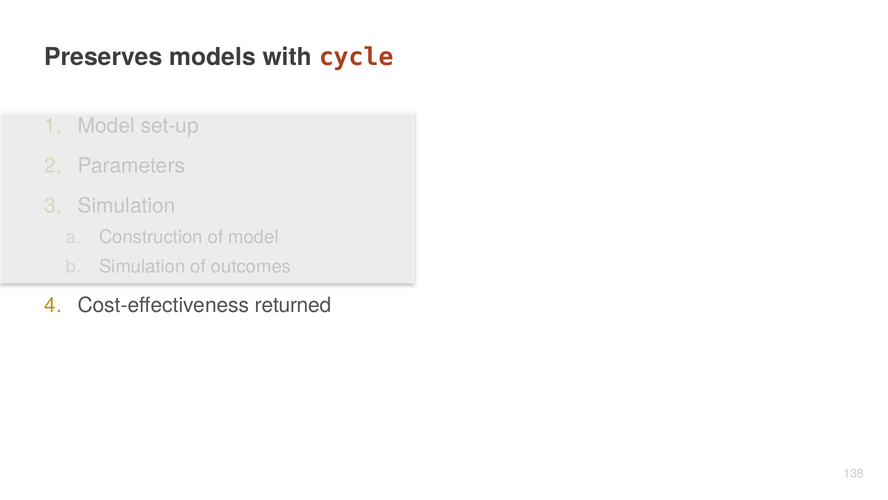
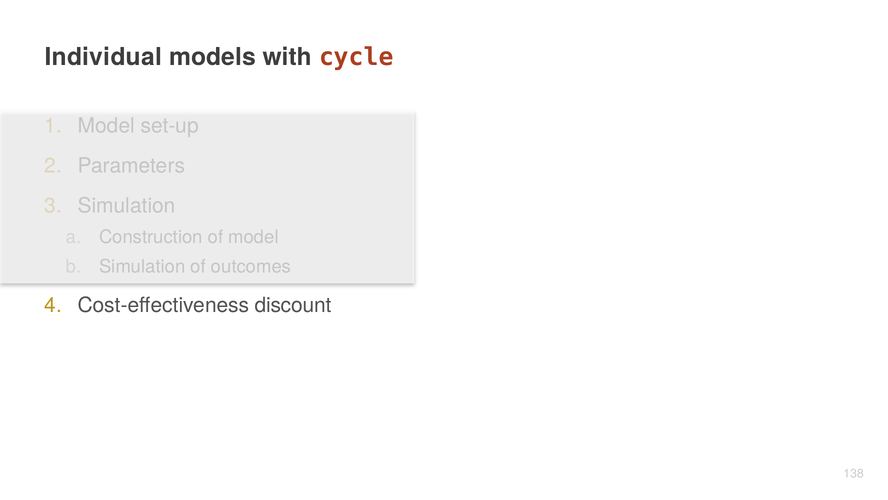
Preserves: Preserves -> Individual (103, 57)
returned: returned -> discount (293, 305)
